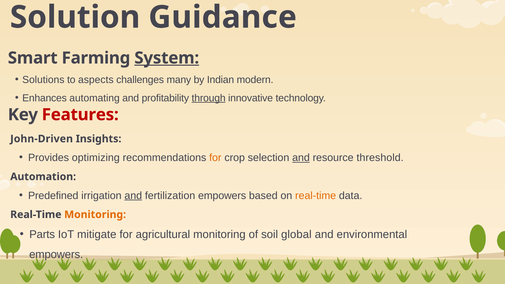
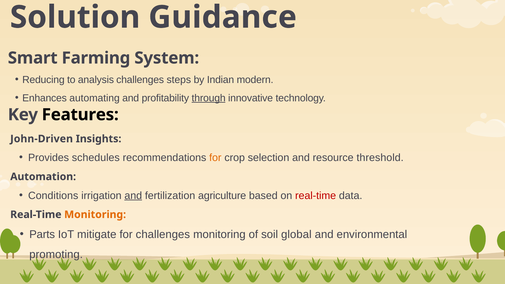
System underline: present -> none (167, 58)
Solutions: Solutions -> Reducing (43, 80)
aspects: aspects -> analysis (96, 80)
many: many -> steps (179, 80)
Features colour: red -> black (80, 115)
optimizing: optimizing -> schedules (96, 158)
and underline: present -> none (301, 158)
Predefined: Predefined -> Conditions (53, 196)
fertilization empowers: empowers -> agriculture (222, 196)
real-time colour: orange -> red (316, 196)
for agricultural: agricultural -> challenges (163, 234)
empowers: empowers -> promoting (56, 255)
